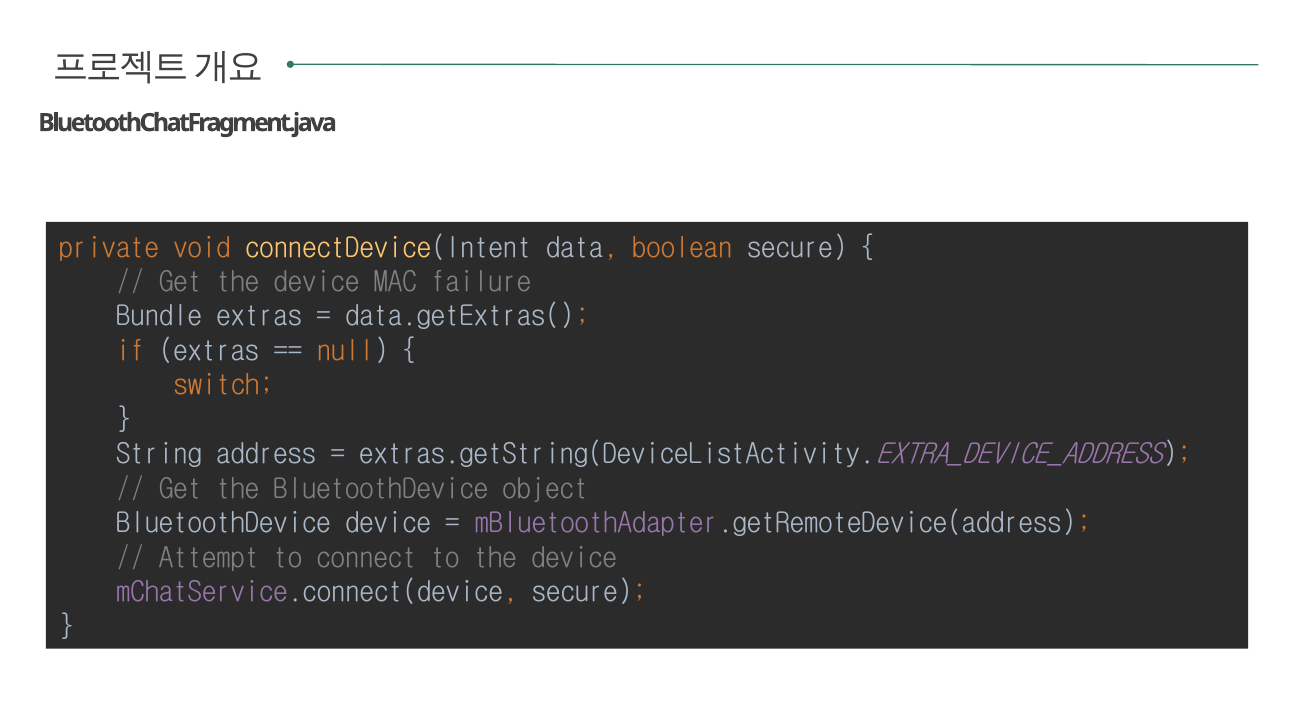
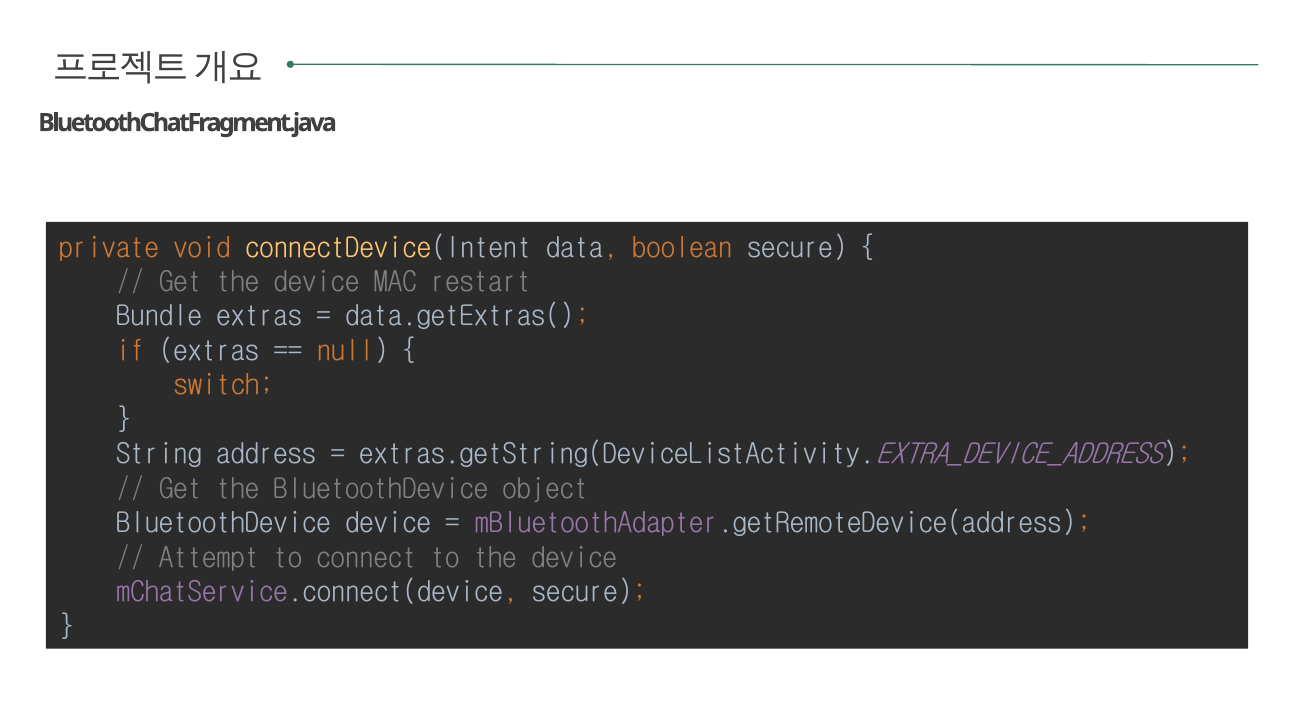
failure: failure -> restart (481, 282)
